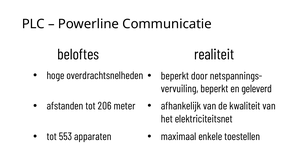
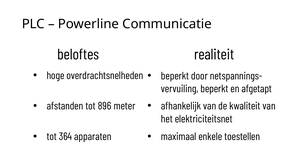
geleverd: geleverd -> afgetapt (257, 89)
206: 206 -> 896 (105, 106)
553: 553 -> 364 (65, 137)
